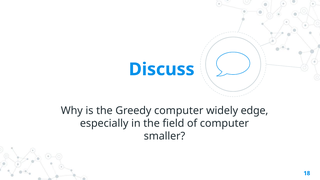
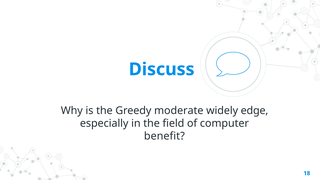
Greedy computer: computer -> moderate (179, 111)
smaller: smaller -> benefit (164, 136)
